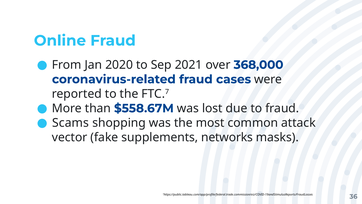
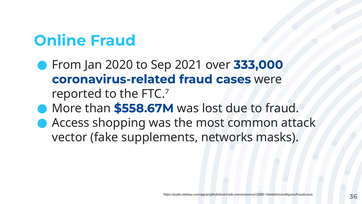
368,000: 368,000 -> 333,000 (258, 65)
Scams: Scams -> Access (71, 123)
